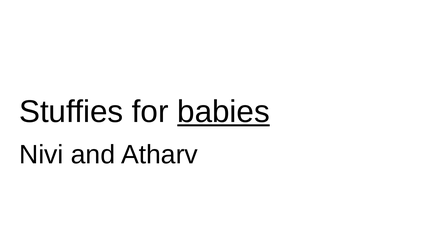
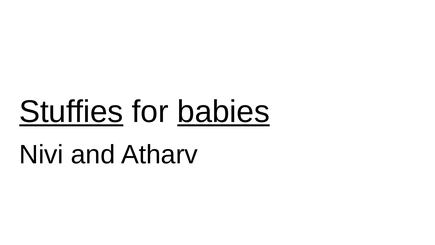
Stuffies underline: none -> present (71, 112)
